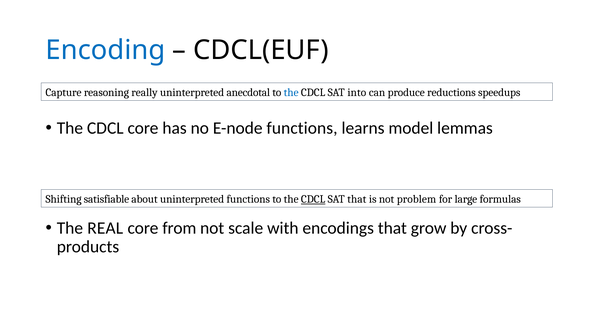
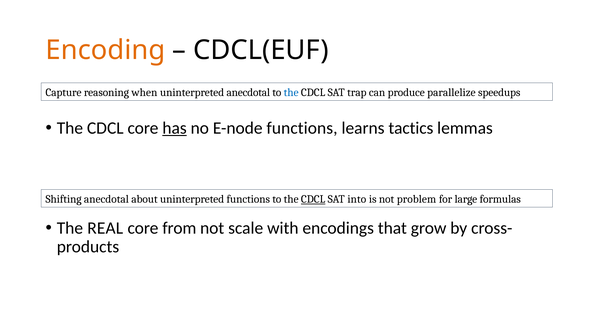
Encoding colour: blue -> orange (105, 50)
really: really -> when (144, 93)
into: into -> trap (357, 93)
reductions: reductions -> parallelize (451, 93)
has underline: none -> present (175, 128)
model: model -> tactics (411, 128)
Shifting satisfiable: satisfiable -> anecdotal (106, 199)
SAT that: that -> into (357, 199)
